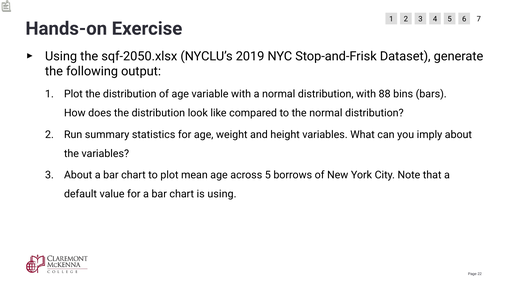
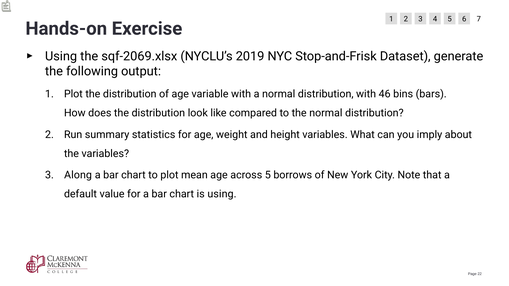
sqf-2050.xlsx: sqf-2050.xlsx -> sqf-2069.xlsx (139, 56)
88: 88 -> 46 (385, 94)
3 About: About -> Along (78, 175)
